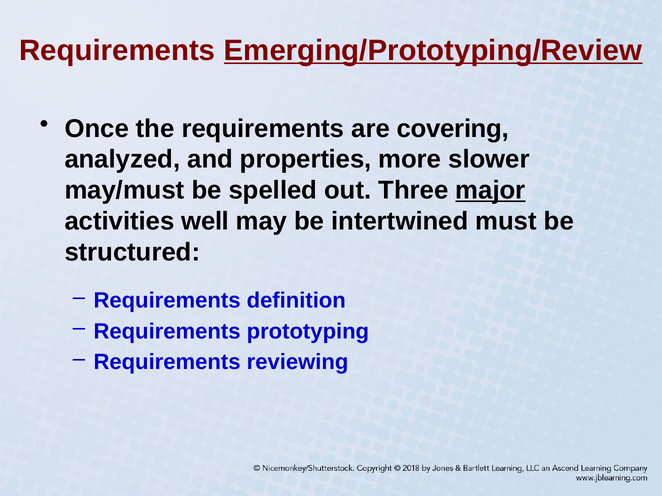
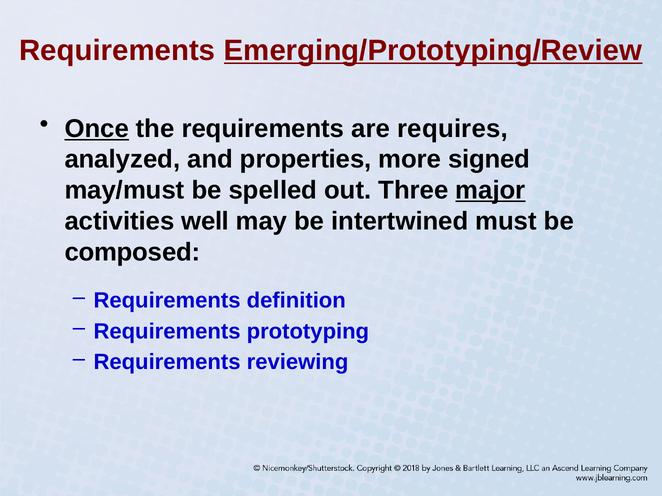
Once underline: none -> present (97, 129)
covering: covering -> requires (453, 129)
slower: slower -> signed (489, 160)
structured: structured -> composed (132, 252)
